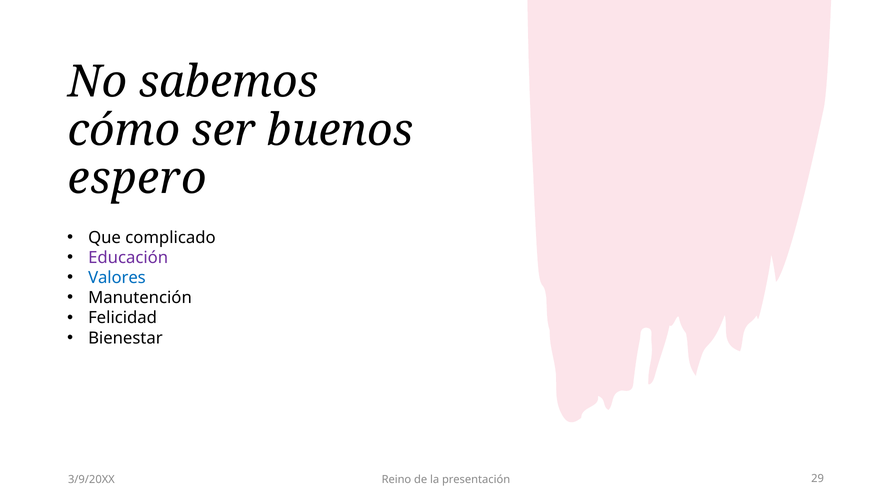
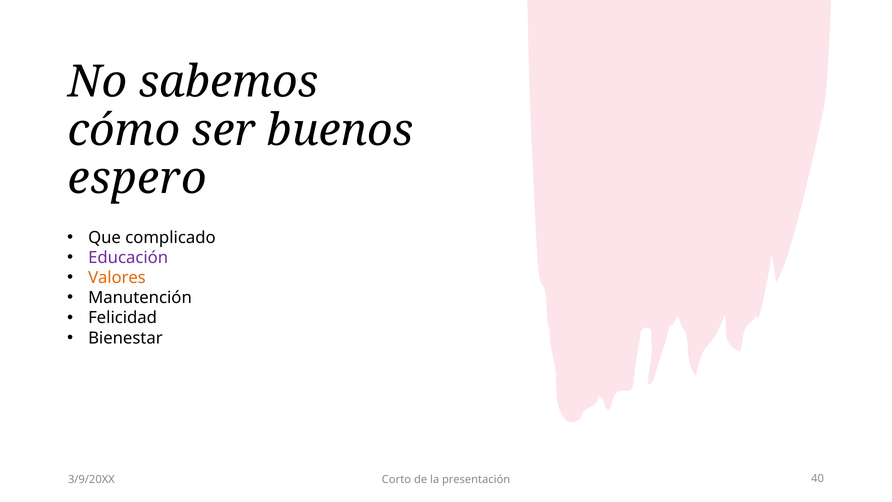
Valores colour: blue -> orange (117, 278)
Reino: Reino -> Corto (396, 479)
29: 29 -> 40 (818, 478)
